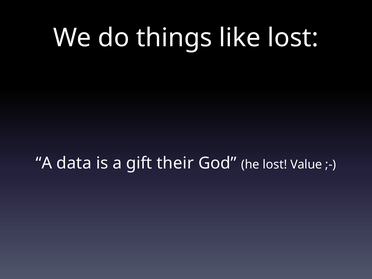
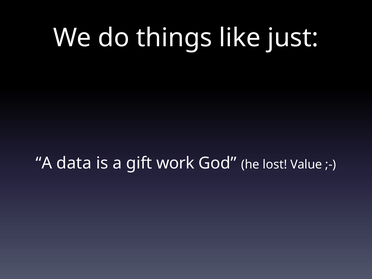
like lost: lost -> just (293, 38)
their: their -> work (175, 163)
